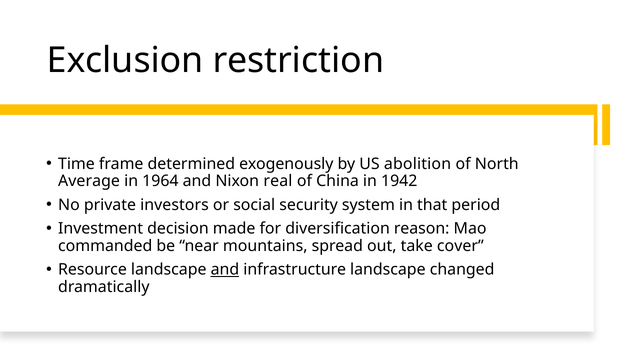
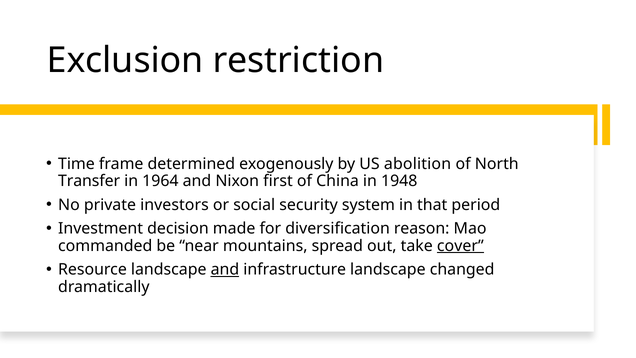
Average: Average -> Transfer (89, 181)
real: real -> first (278, 181)
1942: 1942 -> 1948 (399, 181)
cover underline: none -> present (460, 246)
